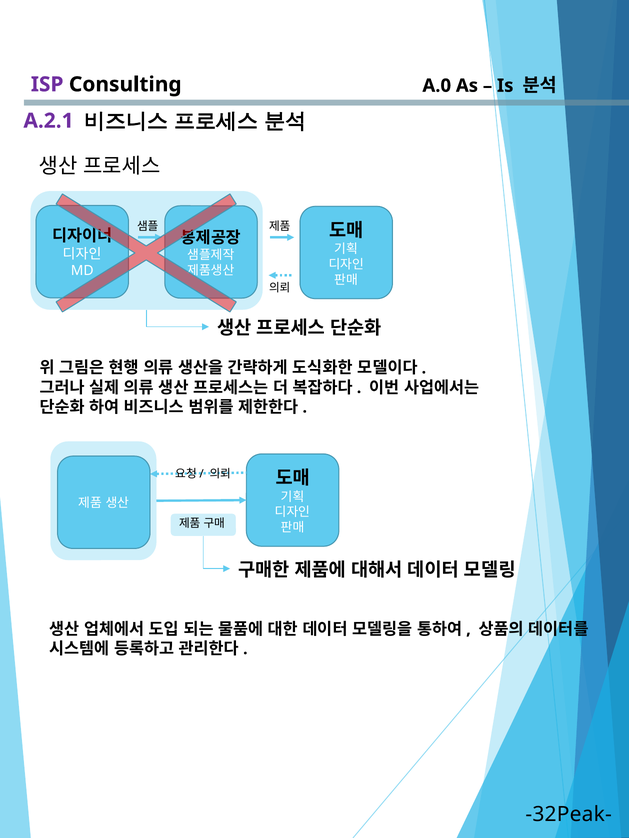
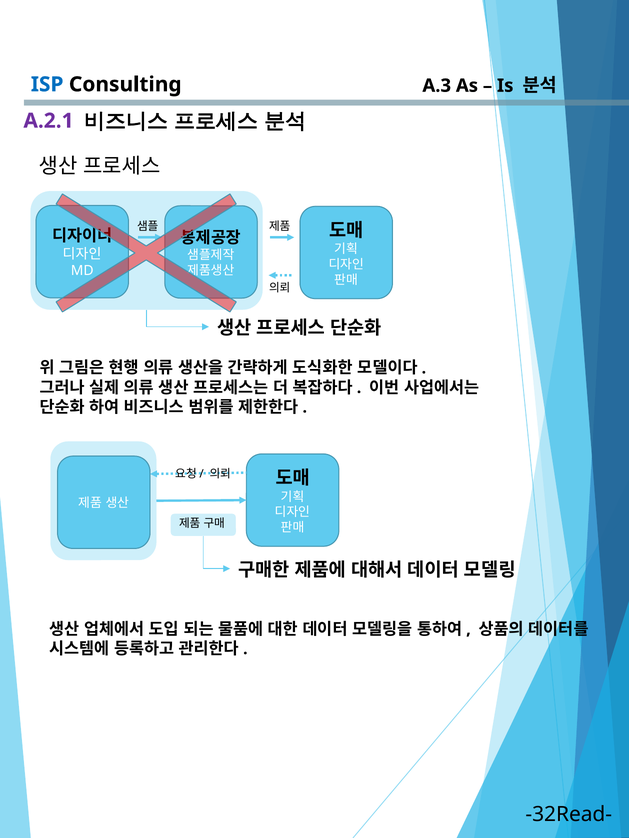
ISP colour: purple -> blue (47, 84)
A.0: A.0 -> A.3 (437, 86)
-32Peak-: -32Peak- -> -32Read- (569, 815)
